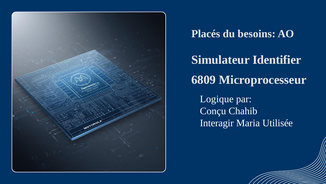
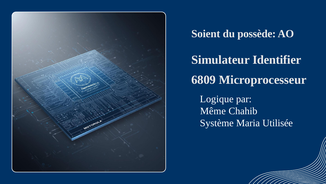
Placés: Placés -> Soient (206, 34)
besoins: besoins -> possède (257, 34)
Conçu: Conçu -> Même (213, 111)
Interagir: Interagir -> Système (217, 123)
